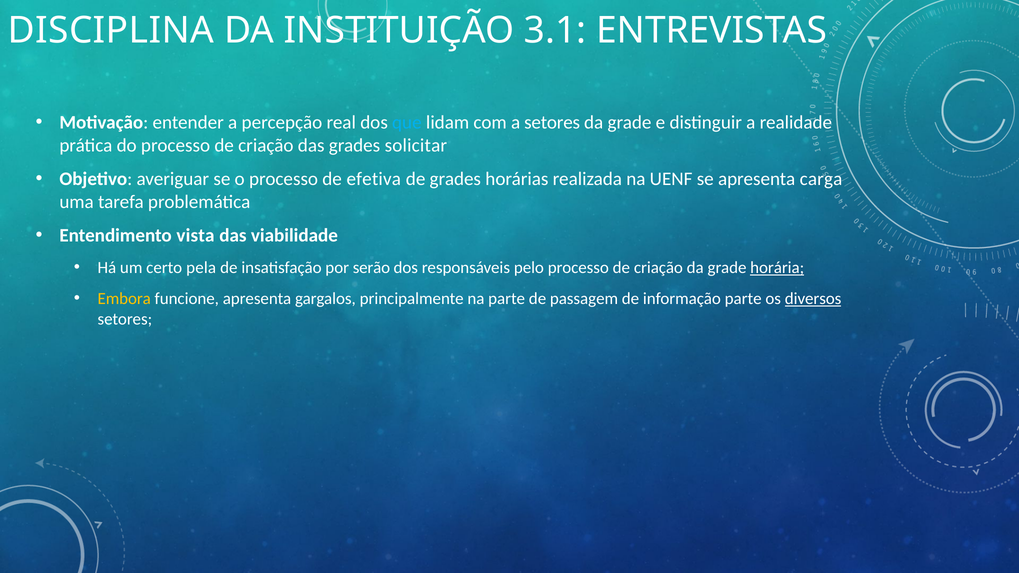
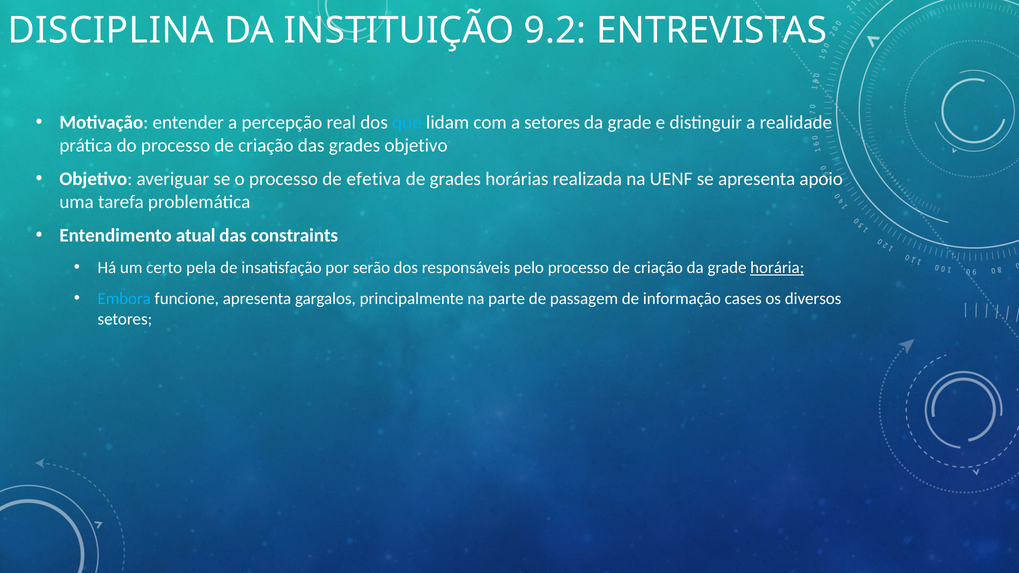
3.1: 3.1 -> 9.2 (555, 31)
grades solicitar: solicitar -> objetivo (416, 146)
carga: carga -> apoio (821, 179)
vista: vista -> atual (196, 236)
viabilidade: viabilidade -> constraints (294, 236)
Embora colour: yellow -> light blue (124, 299)
informação parte: parte -> cases (743, 299)
diversos underline: present -> none (813, 299)
